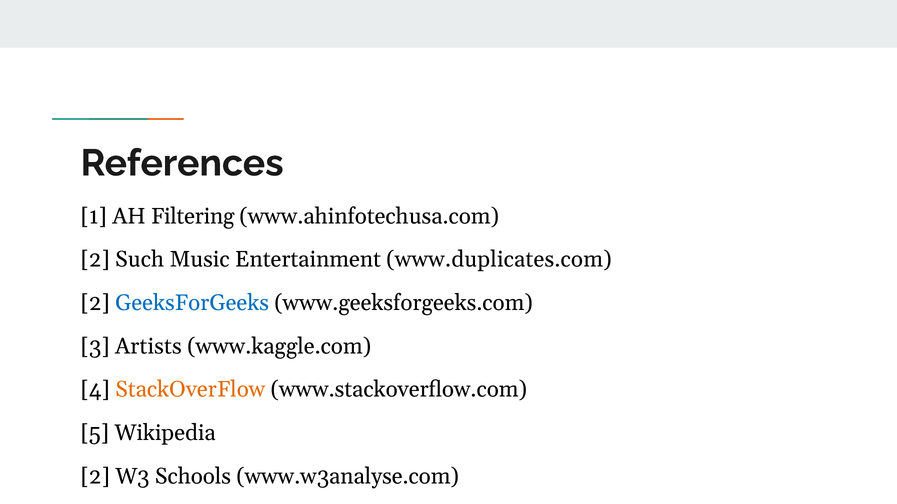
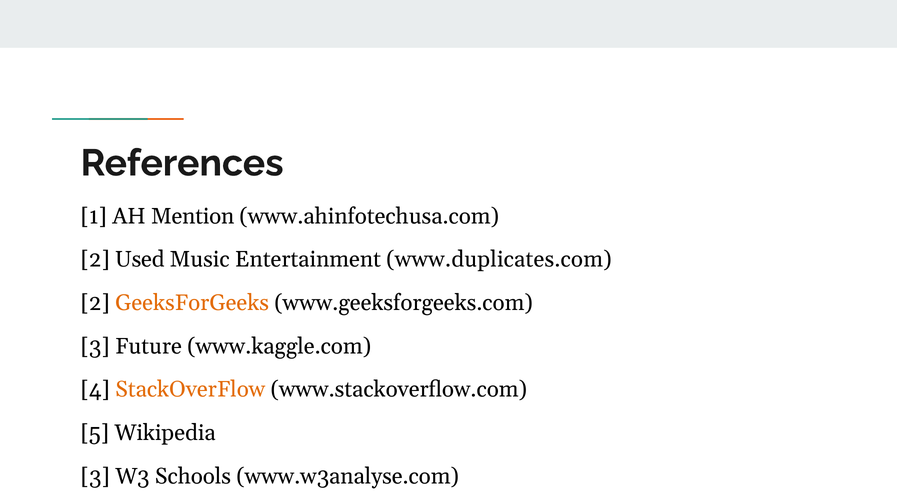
Filtering: Filtering -> Mention (193, 216)
Such: Such -> Used (140, 260)
GeeksForGeeks colour: blue -> orange (192, 303)
Artists: Artists -> Future (148, 347)
2: 2 -> 3 (95, 477)
